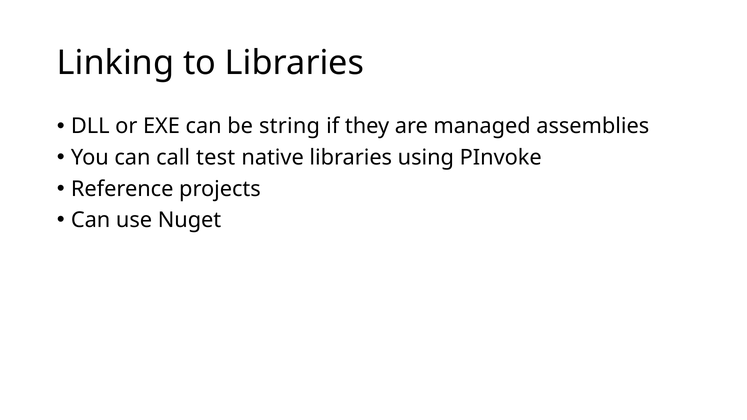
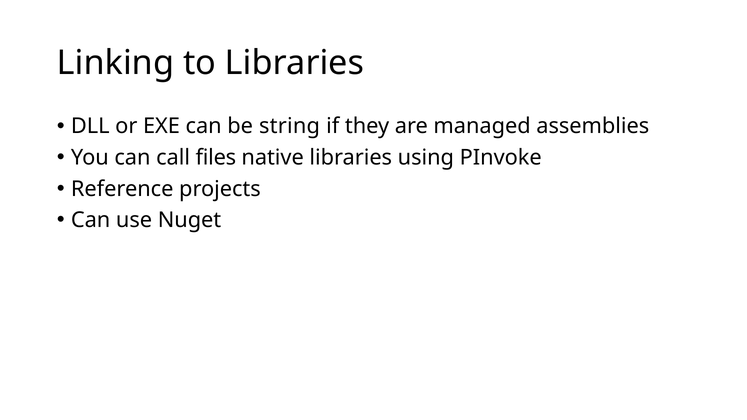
test: test -> files (216, 158)
